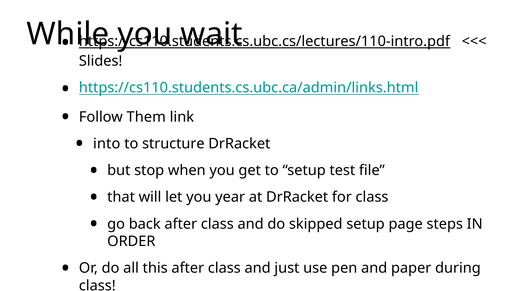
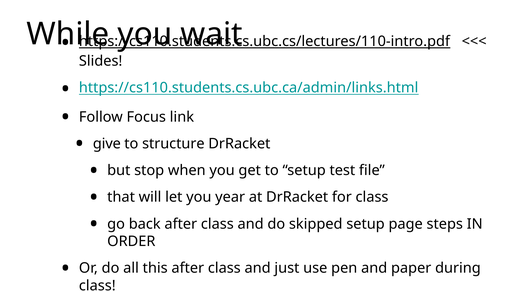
Them: Them -> Focus (146, 117)
into: into -> give (107, 144)
